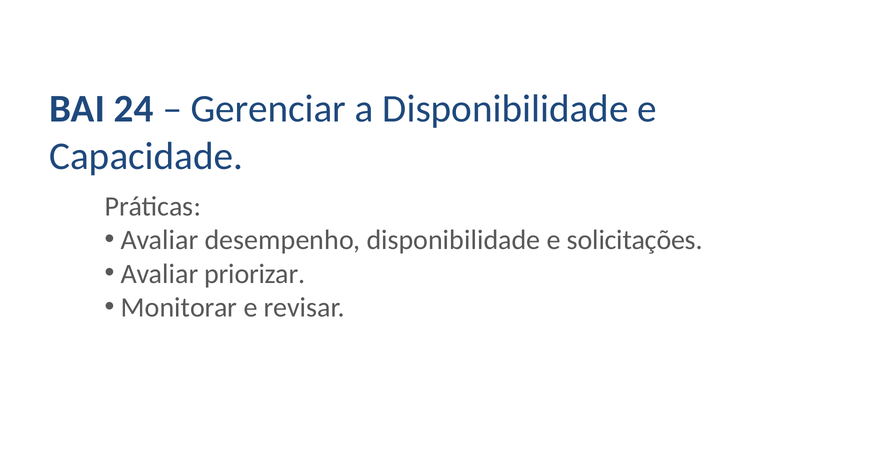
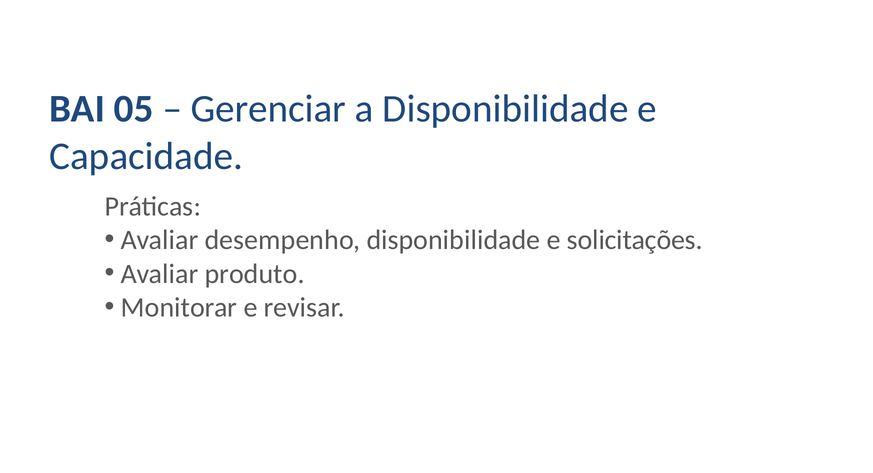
24: 24 -> 05 (134, 109)
priorizar: priorizar -> produto (255, 274)
